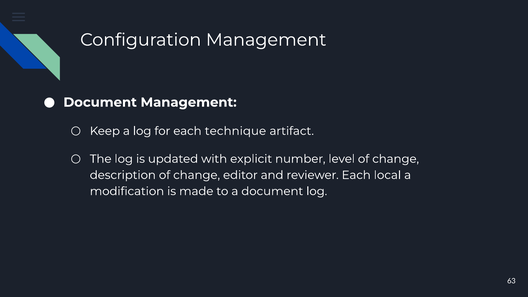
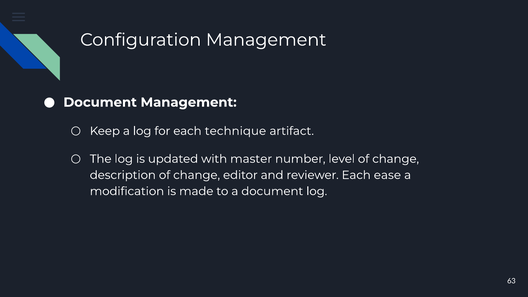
explicit: explicit -> master (251, 159)
local: local -> ease (387, 175)
